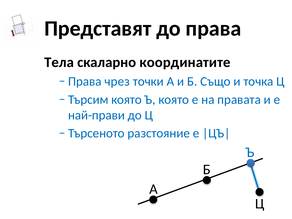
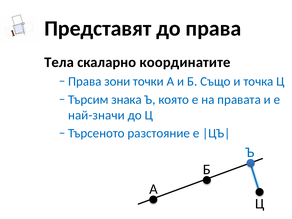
чрез: чрез -> зони (117, 81)
Търсим която: която -> знака (126, 100)
най-прави: най-прави -> най-значи (96, 115)
